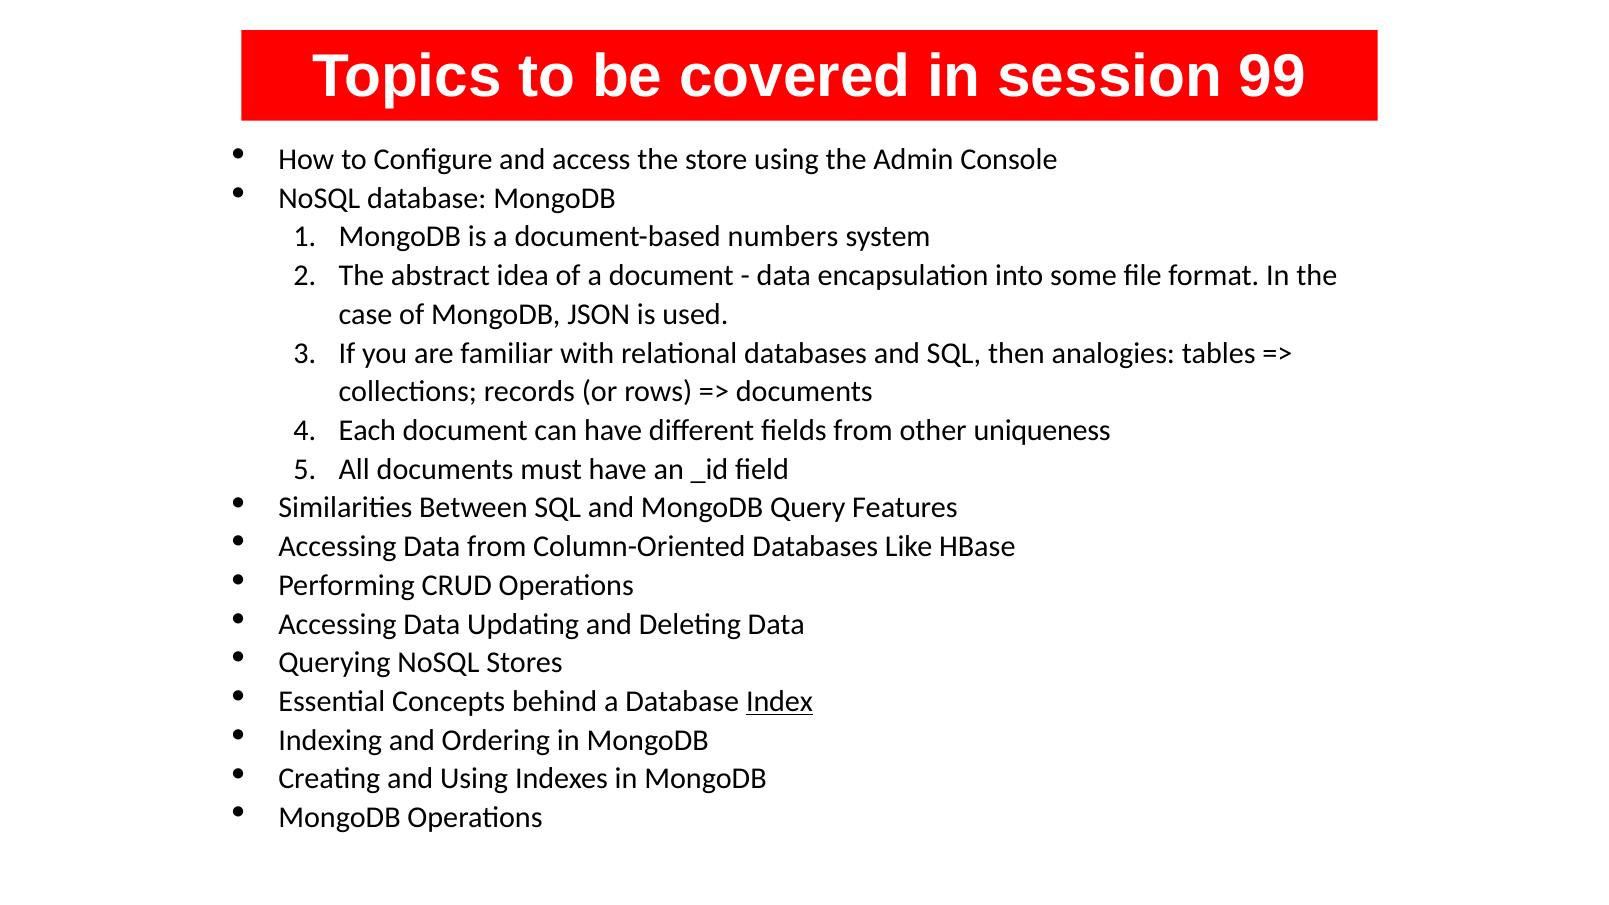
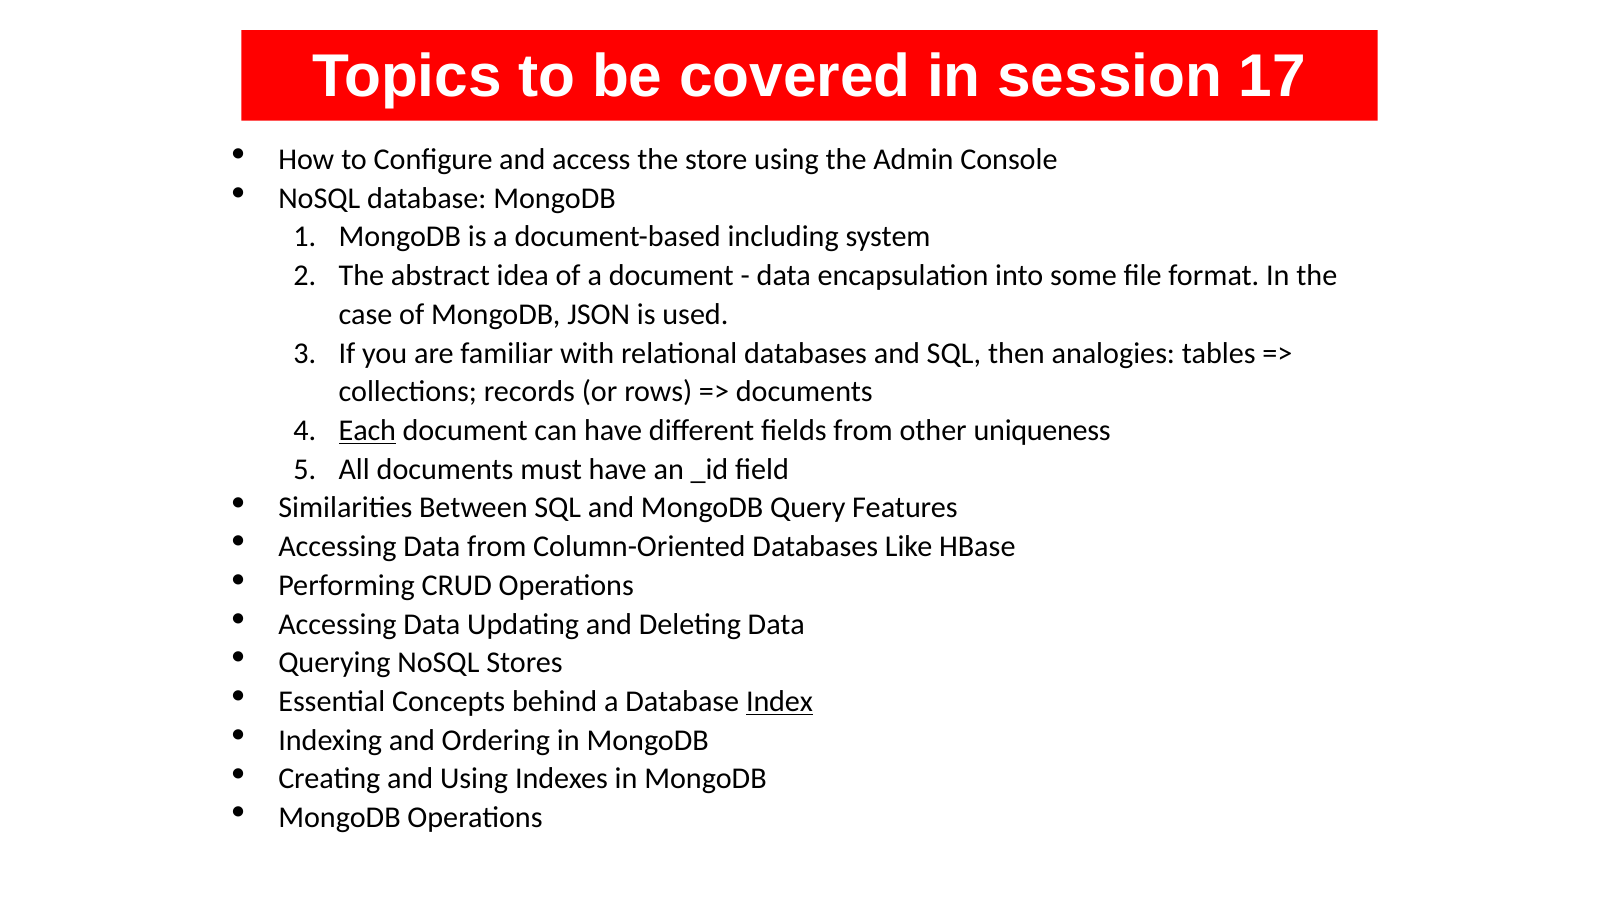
99: 99 -> 17 (1272, 77)
numbers: numbers -> including (783, 237)
Each underline: none -> present (367, 431)
